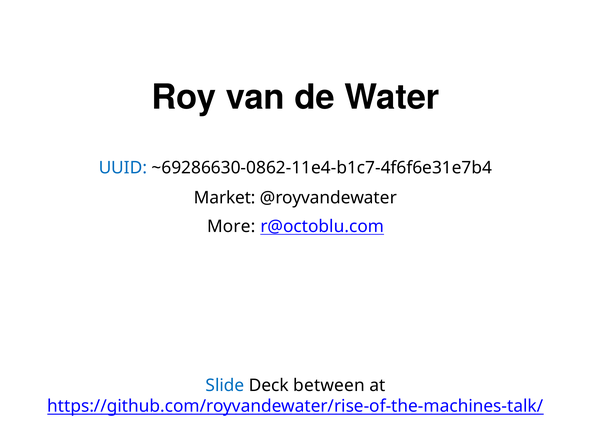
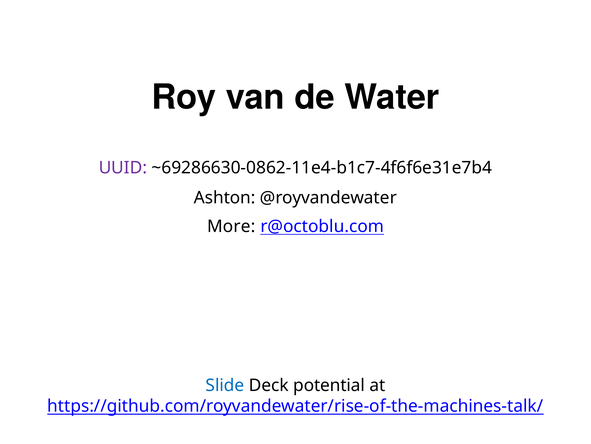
UUID colour: blue -> purple (123, 167)
Market: Market -> Ashton (225, 197)
between: between -> potential (329, 385)
